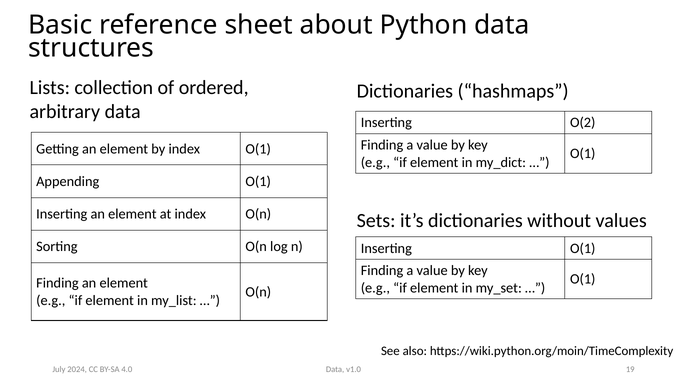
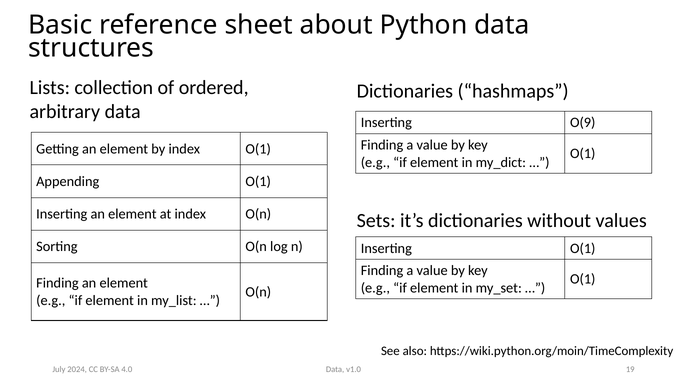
O(2: O(2 -> O(9 (583, 123)
